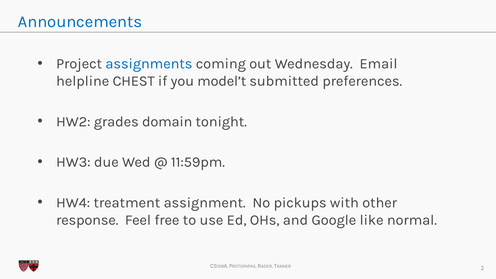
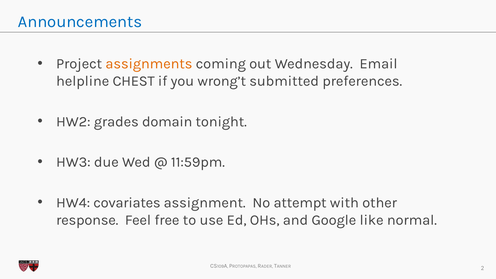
assignments colour: blue -> orange (149, 64)
model’t: model’t -> wrong’t (222, 81)
treatment: treatment -> covariates (127, 203)
pickups: pickups -> attempt (300, 203)
